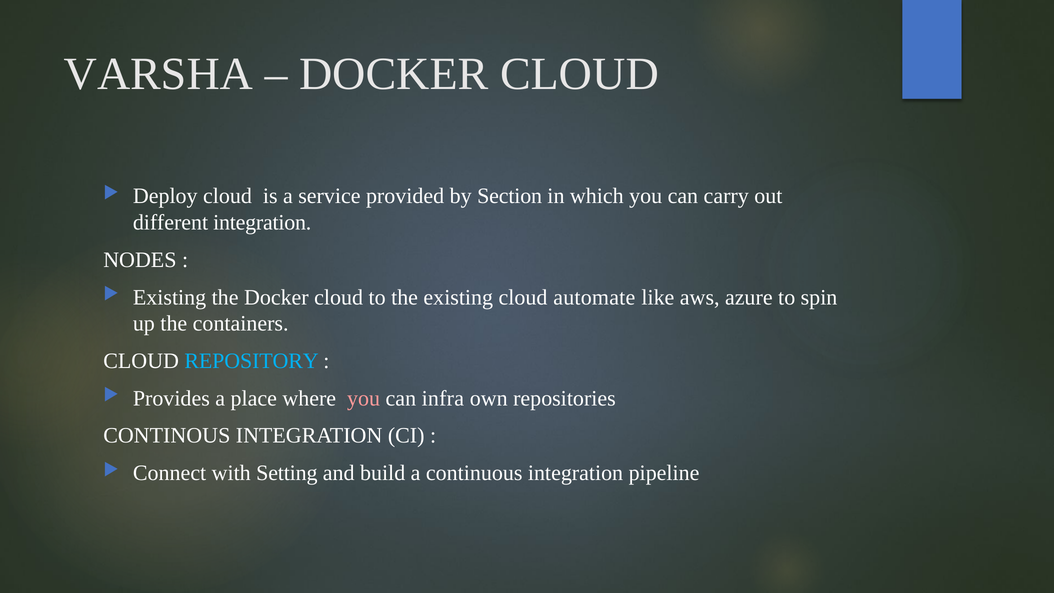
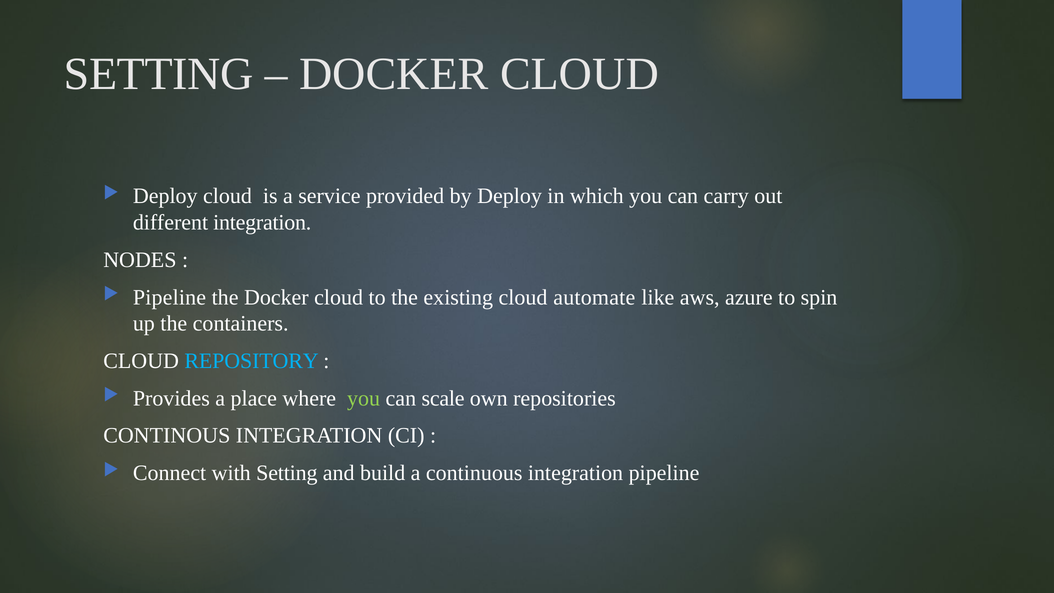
VARSHA: VARSHA -> SETTING (159, 74)
by Section: Section -> Deploy (510, 196)
Existing: Existing -> Pipeline (169, 297)
you colour: pink -> light green (364, 398)
infra: infra -> scale (443, 398)
